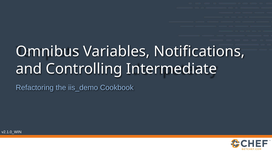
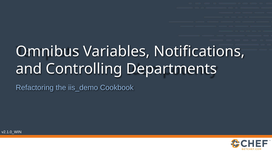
Intermediate: Intermediate -> Departments (172, 69)
